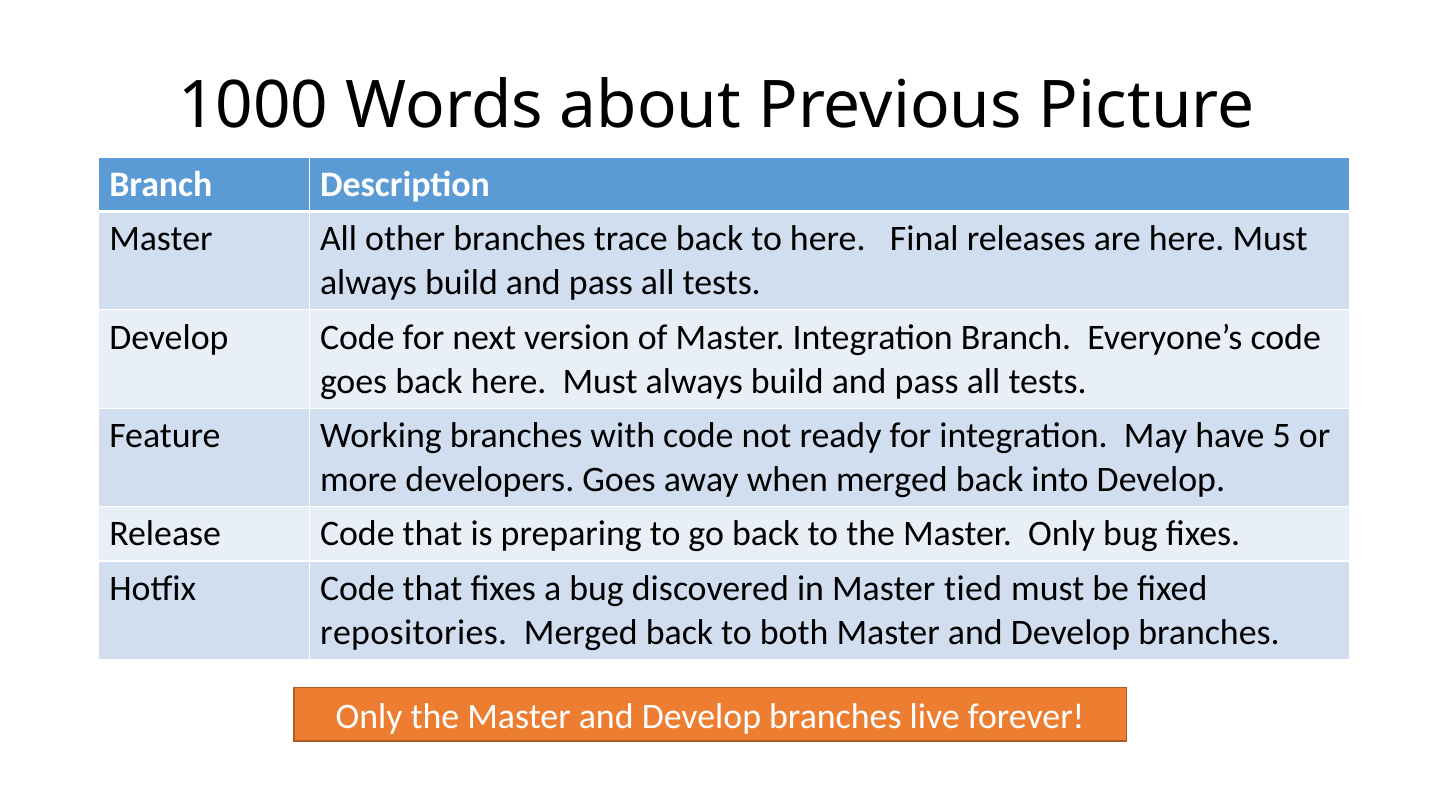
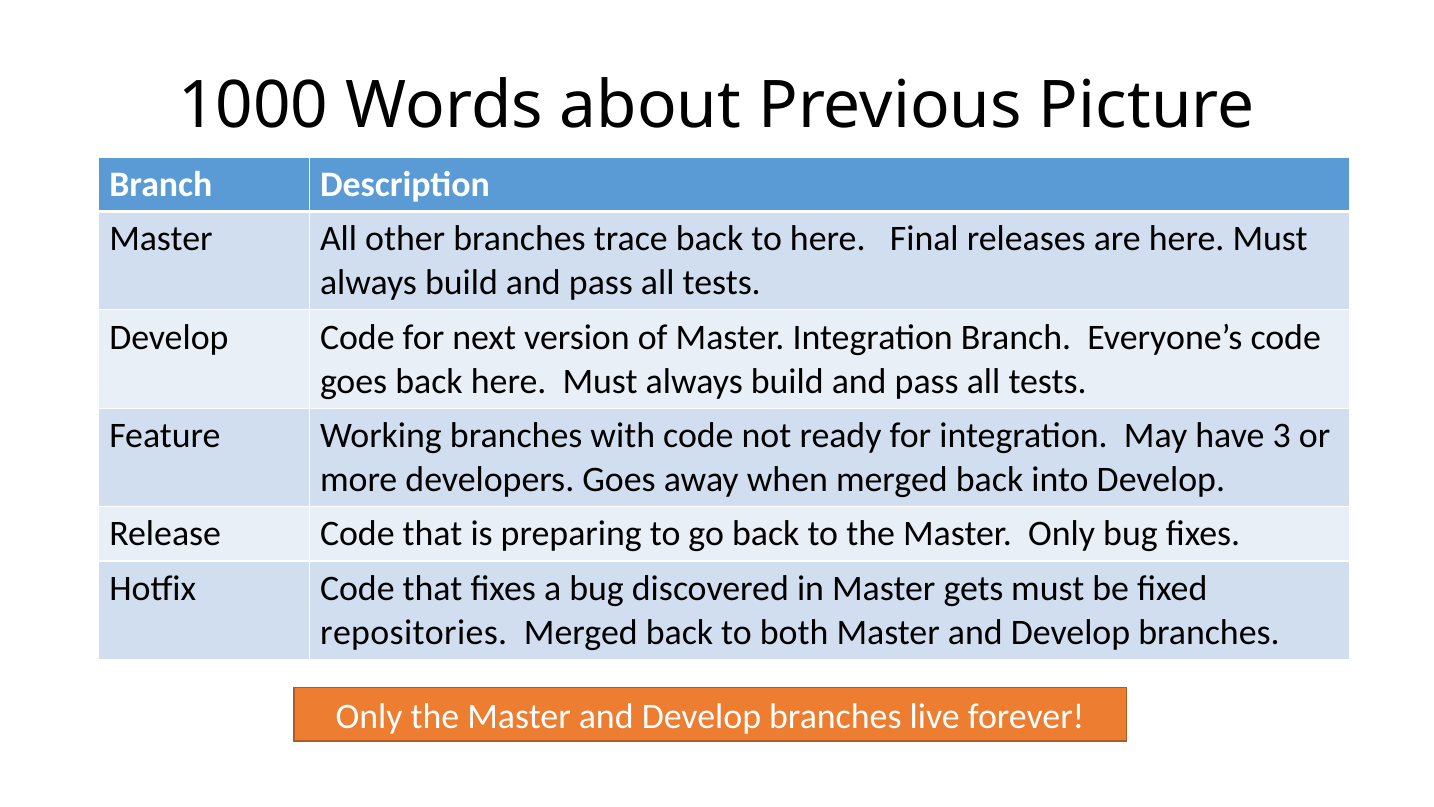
5: 5 -> 3 (1282, 436)
tied: tied -> gets (973, 588)
